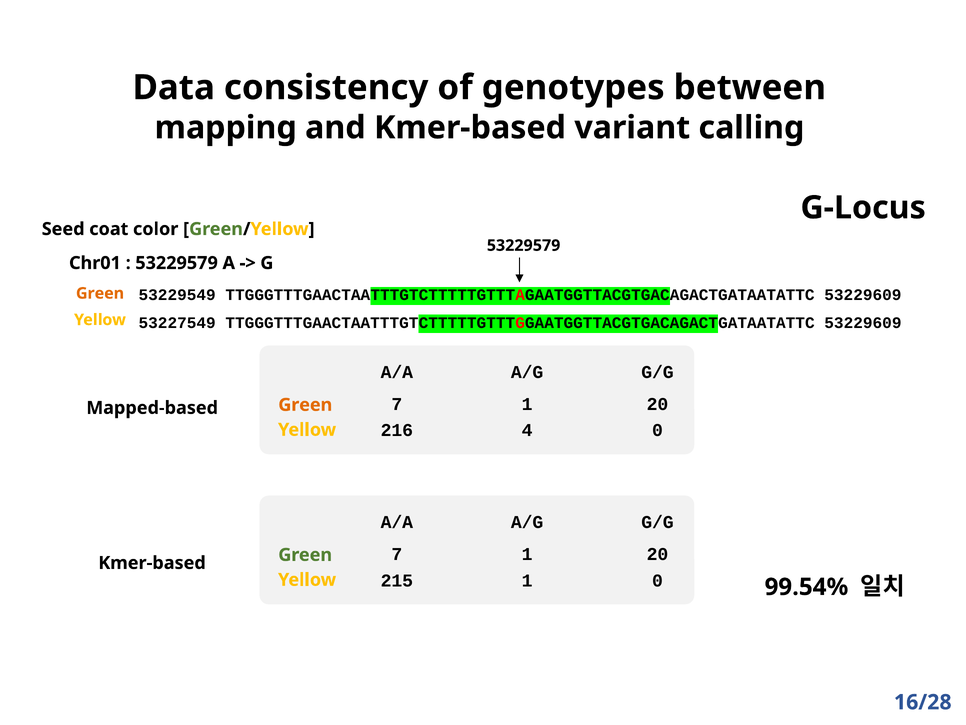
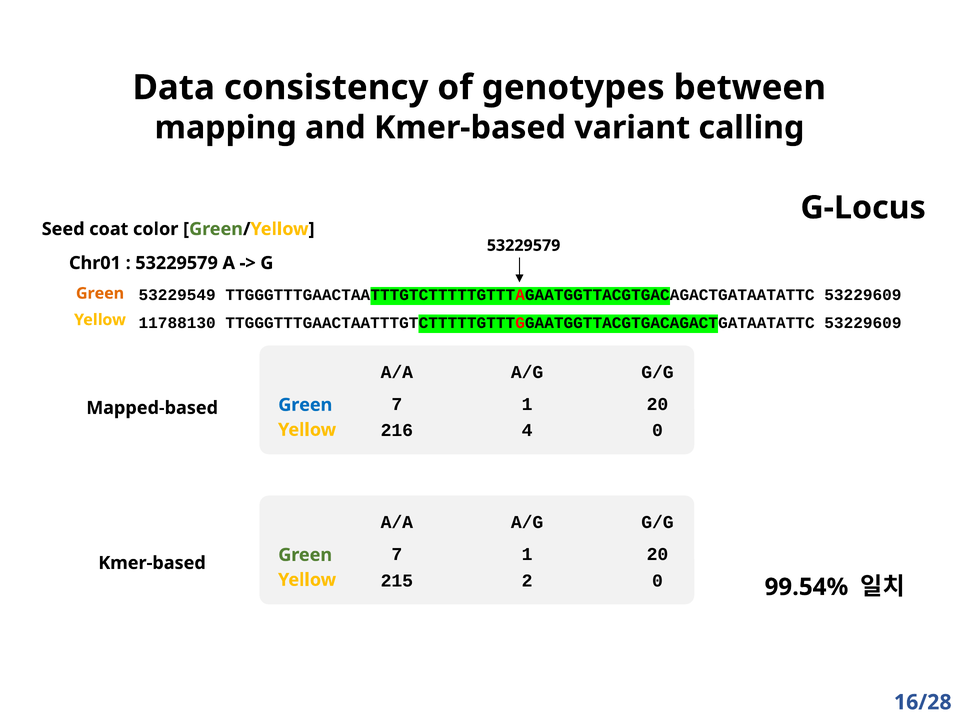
53227549: 53227549 -> 11788130 (177, 323)
Green colour: orange -> blue (305, 405)
215 1: 1 -> 2 (527, 580)
